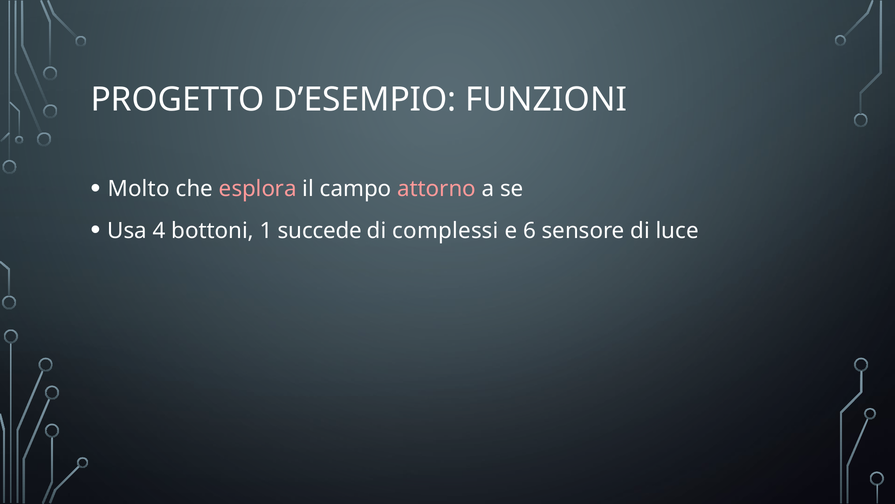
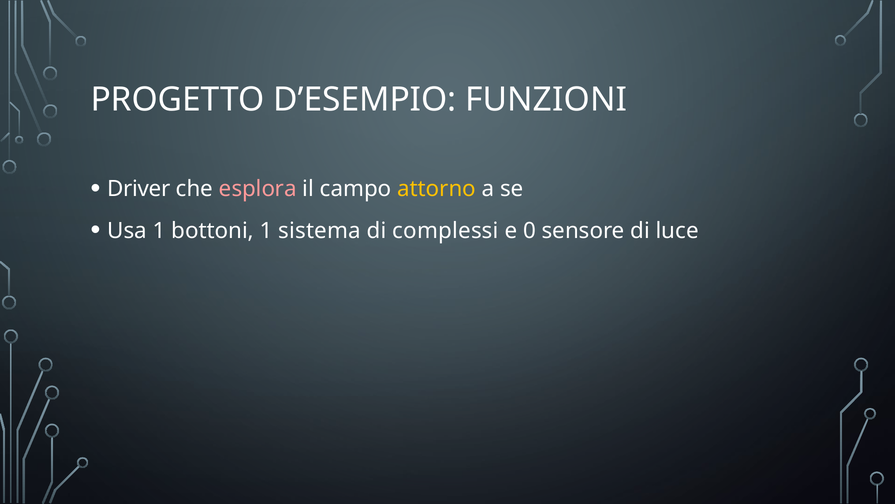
Molto: Molto -> Driver (139, 189)
attorno colour: pink -> yellow (437, 189)
Usa 4: 4 -> 1 (159, 230)
succede: succede -> sistema (320, 230)
6: 6 -> 0 (530, 230)
